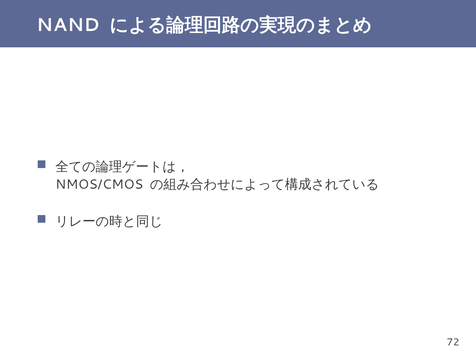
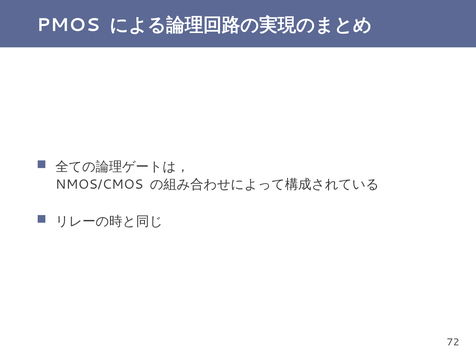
NAND: NAND -> PMOS (68, 25)
